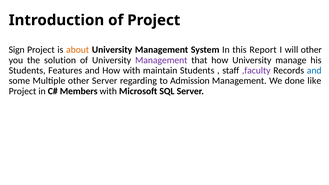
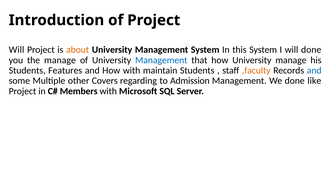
Sign: Sign -> Will (17, 50)
this Report: Report -> System (263, 50)
will other: other -> done (311, 50)
the solution: solution -> manage (60, 60)
Management colour: purple -> blue (161, 60)
,faculty colour: purple -> orange (256, 70)
other Server: Server -> Covers (105, 81)
